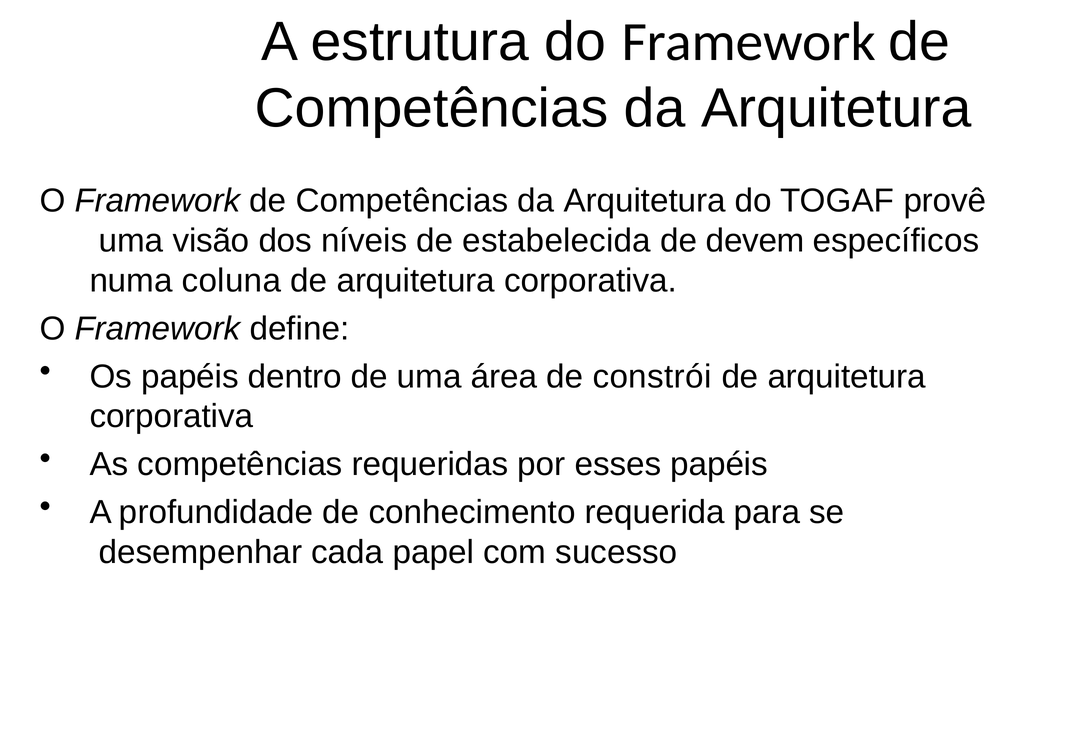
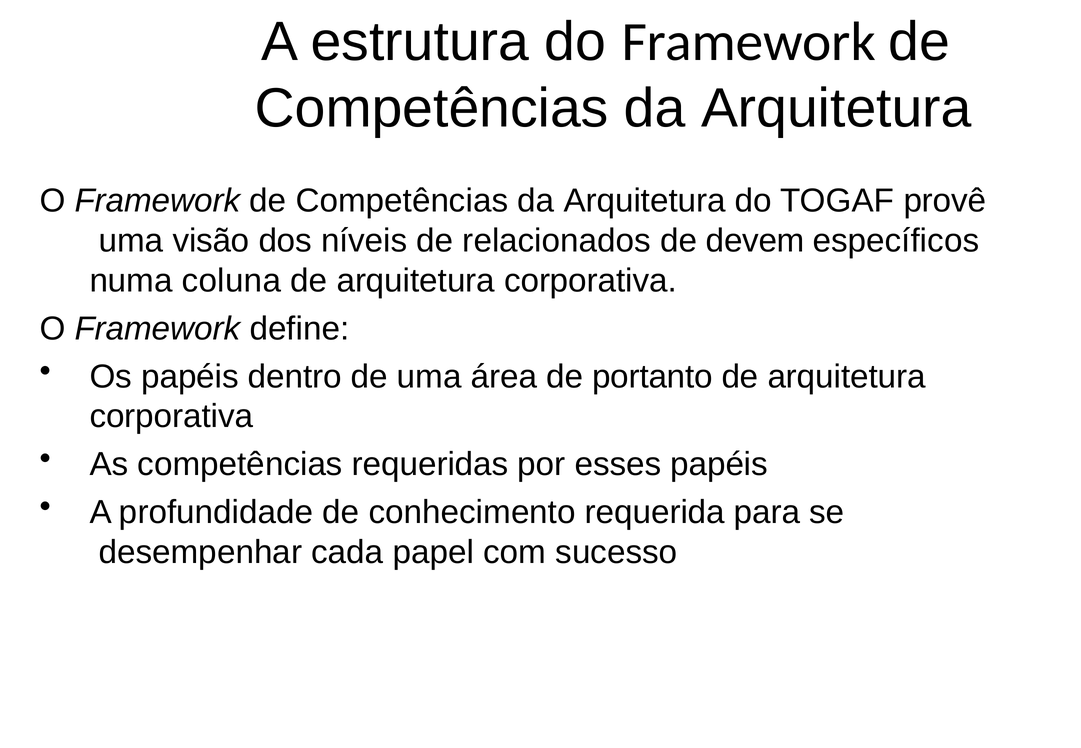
estabelecida: estabelecida -> relacionados (557, 241)
constrói: constrói -> portanto (652, 377)
